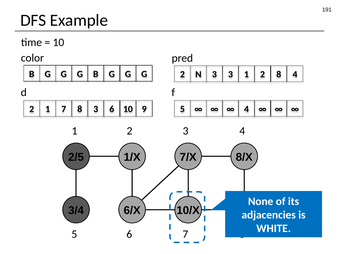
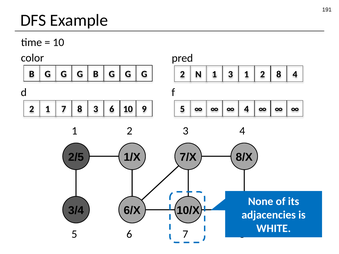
N 3: 3 -> 1 (214, 74)
